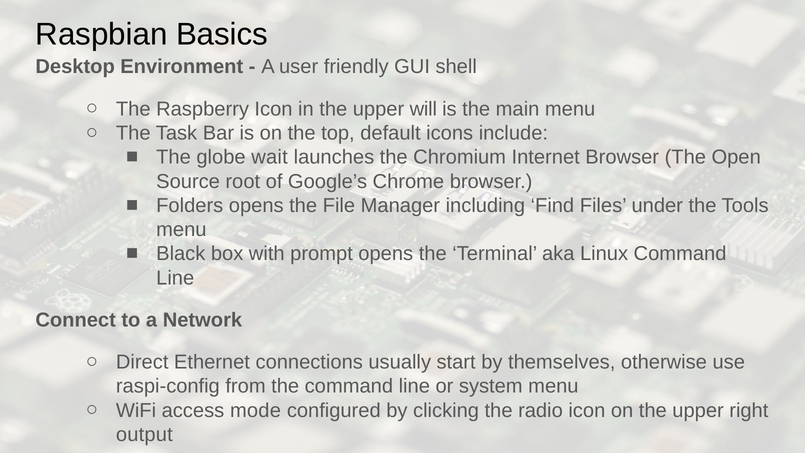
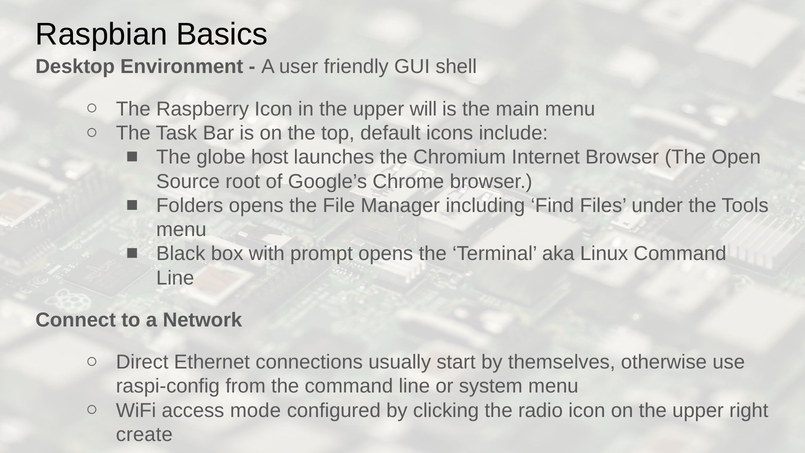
wait: wait -> host (270, 157)
output: output -> create (144, 434)
